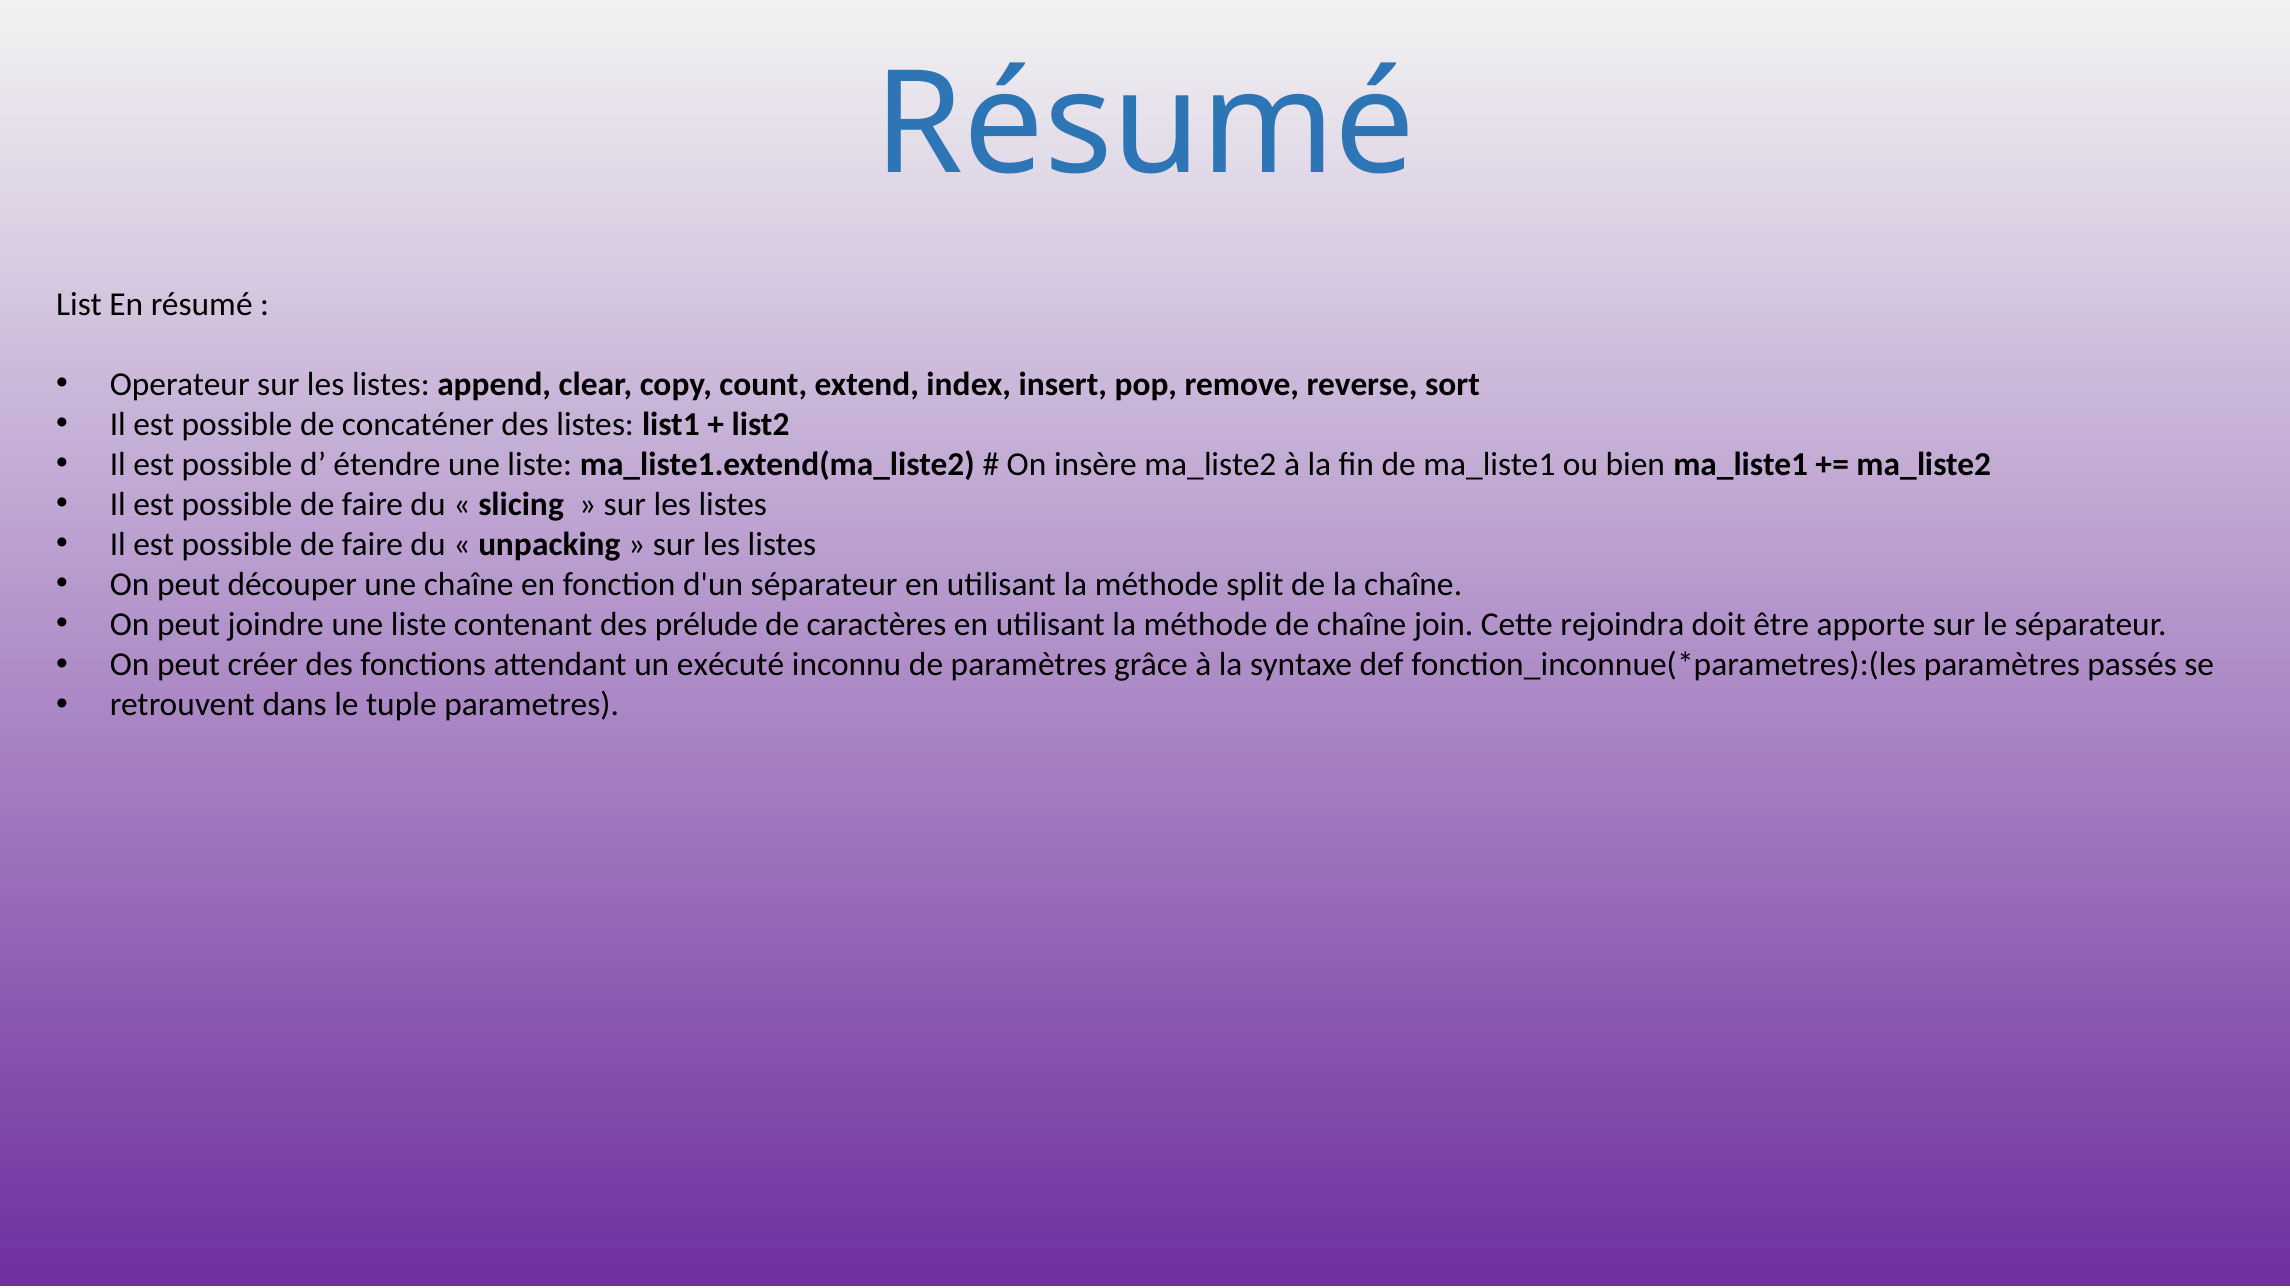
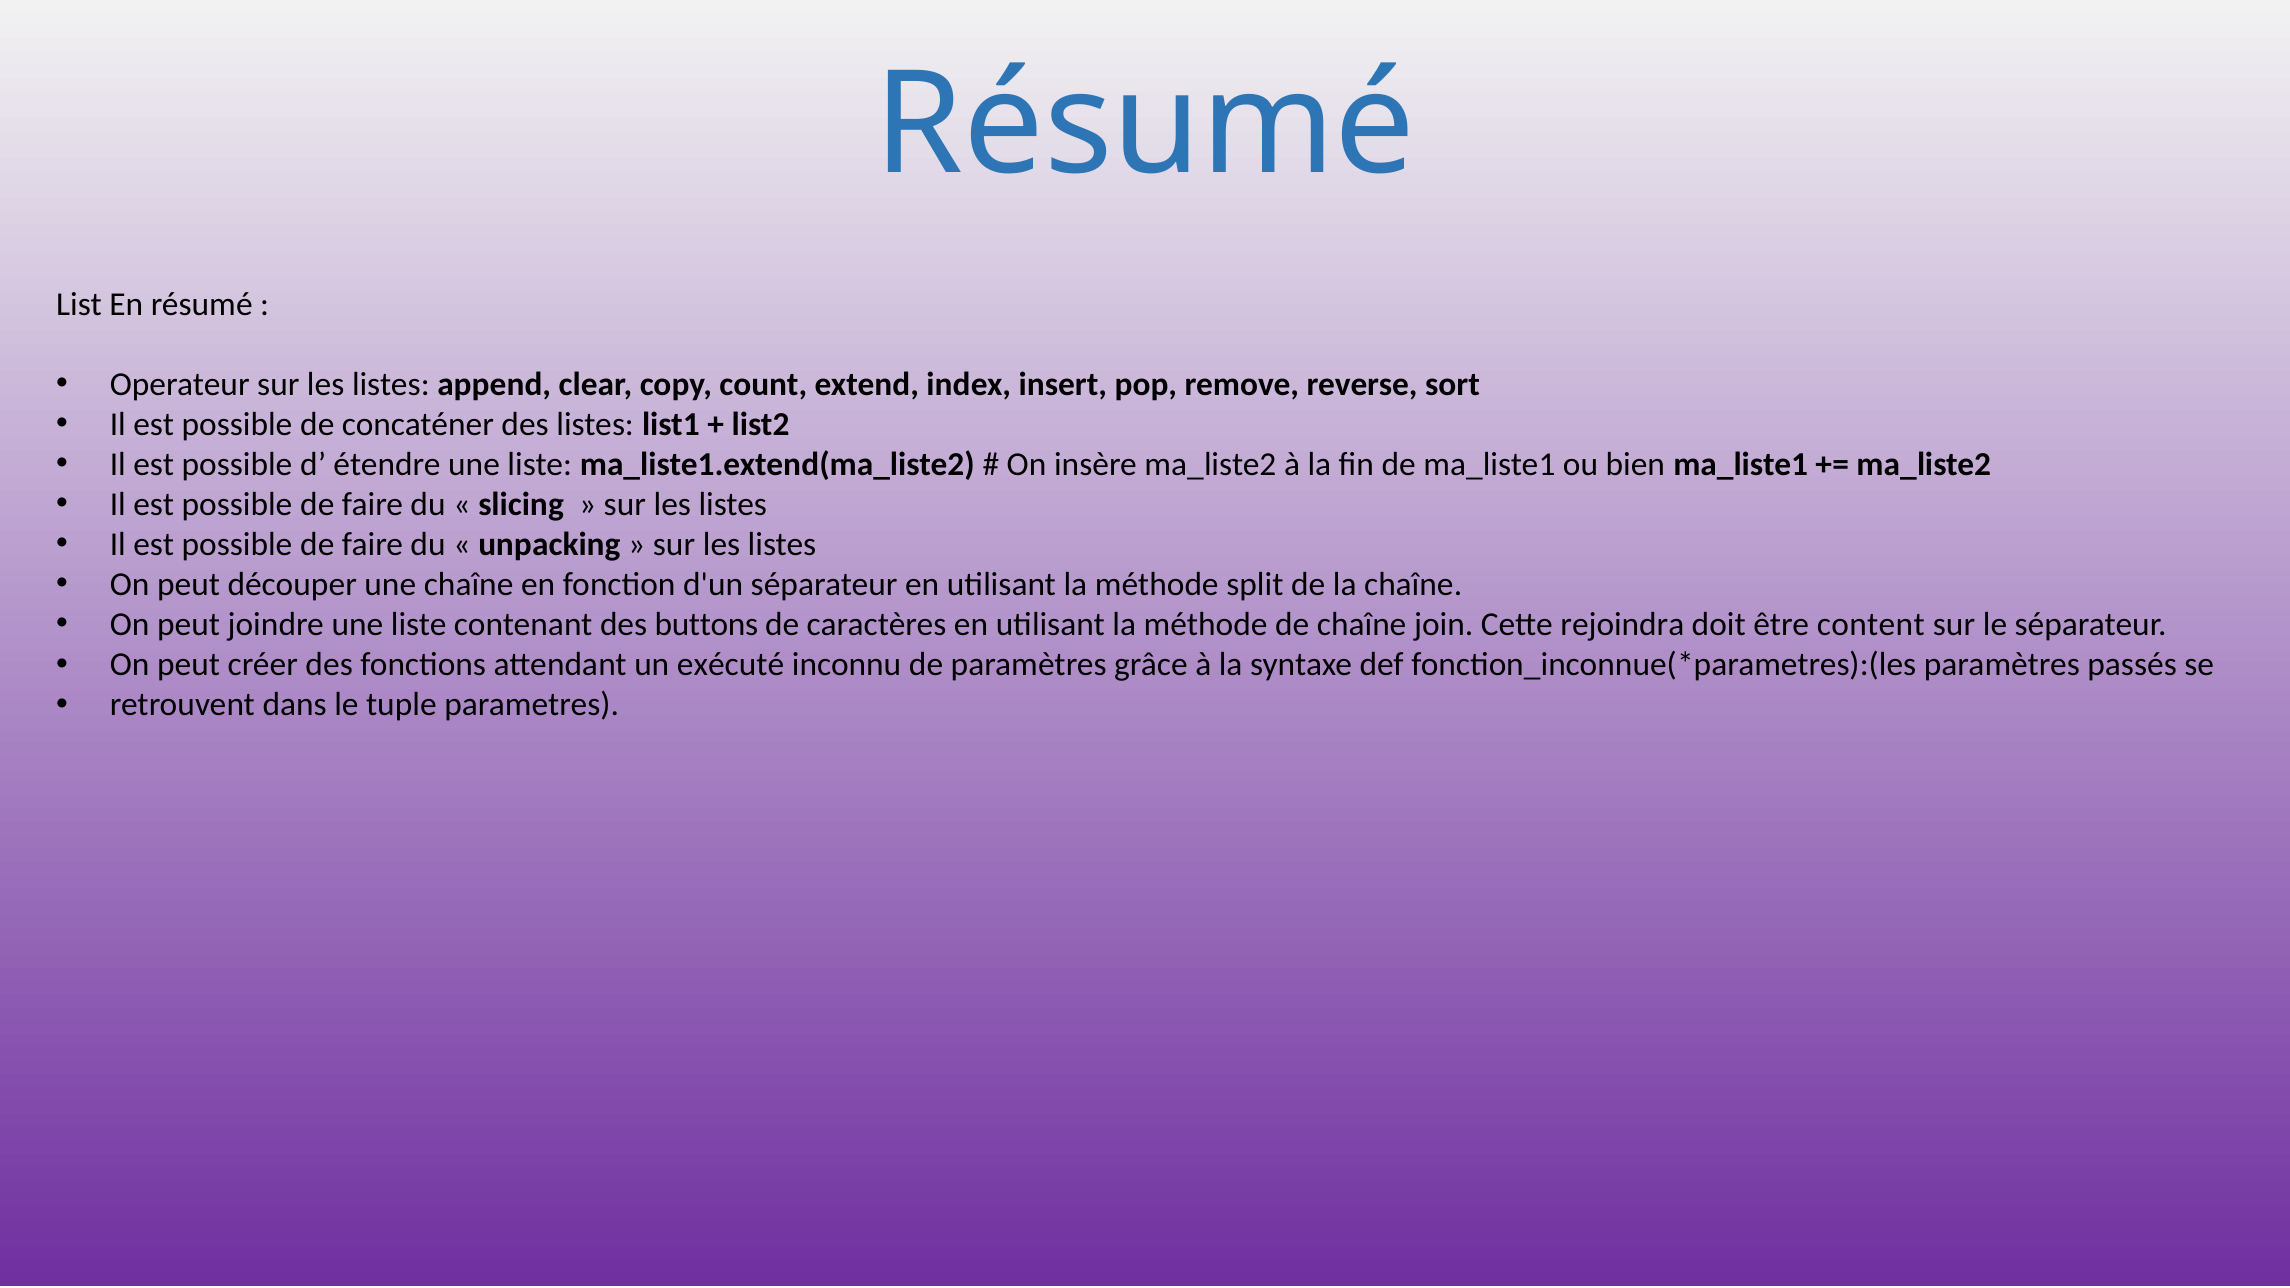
prélude: prélude -> buttons (706, 625)
apporte: apporte -> content (1871, 625)
